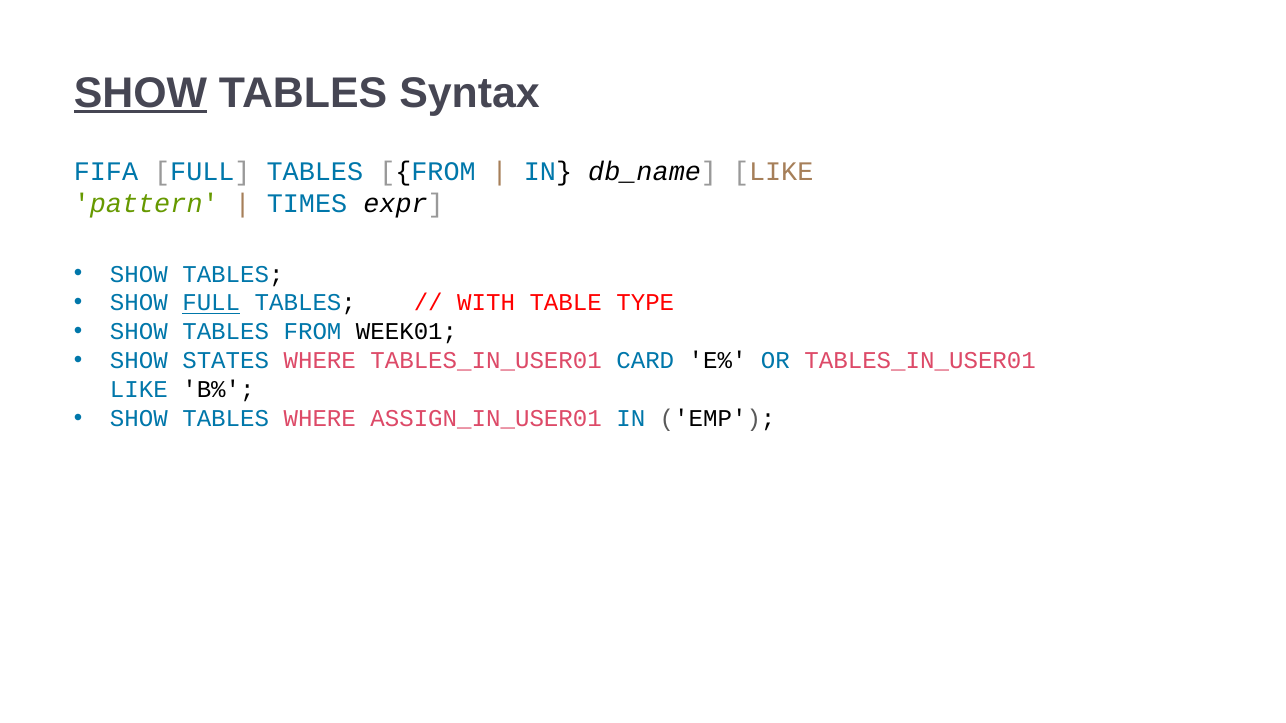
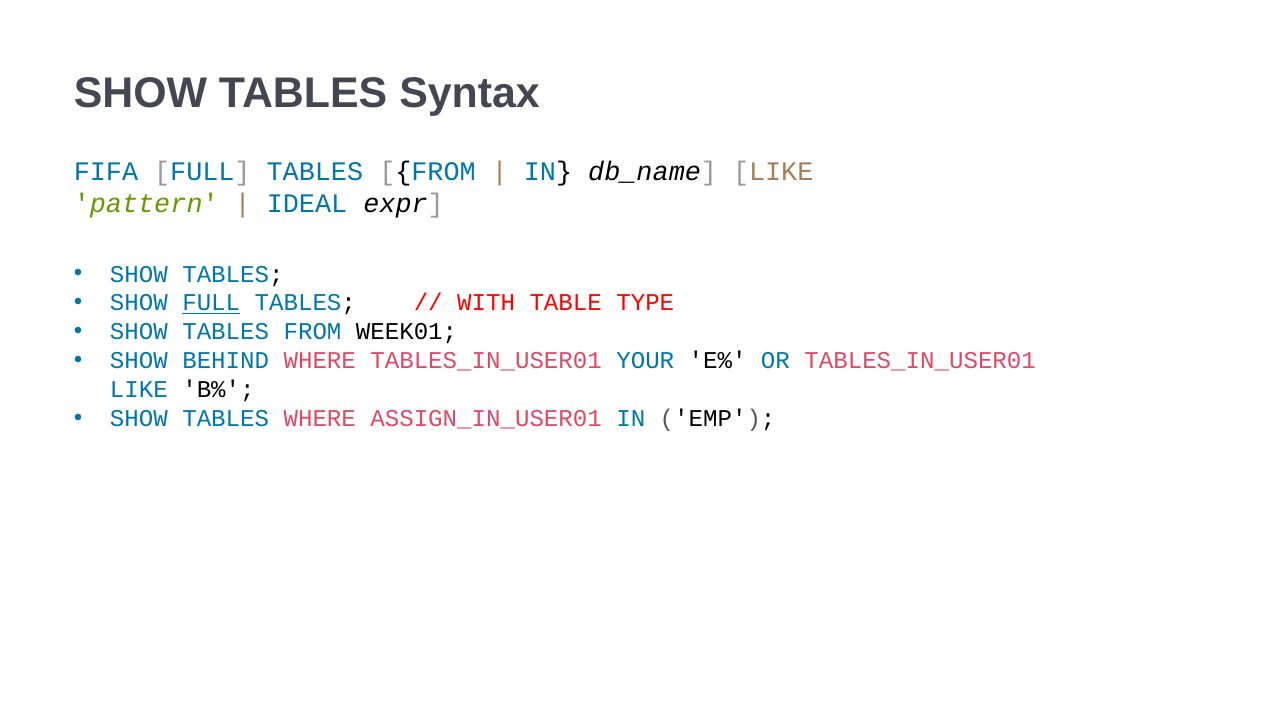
SHOW underline: present -> none (140, 93)
TIMES: TIMES -> IDEAL (307, 204)
STATES: STATES -> BEHIND (226, 361)
CARD: CARD -> YOUR (645, 361)
